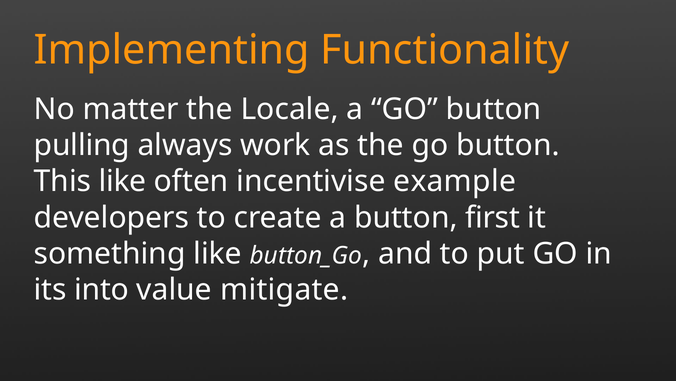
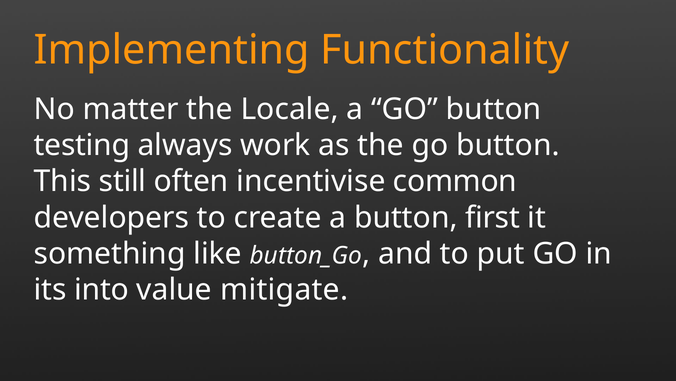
pulling: pulling -> testing (82, 145)
This like: like -> still (123, 181)
example: example -> common (455, 181)
